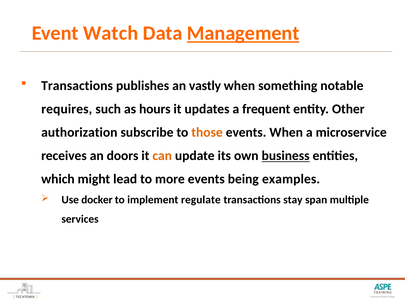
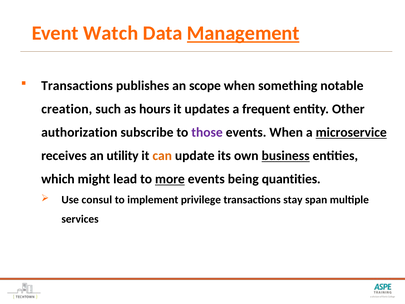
vastly: vastly -> scope (205, 86)
requires: requires -> creation (67, 109)
those colour: orange -> purple (207, 132)
microservice underline: none -> present (351, 132)
doors: doors -> utility (123, 156)
more underline: none -> present (170, 179)
examples: examples -> quantities (291, 179)
docker: docker -> consul (97, 200)
regulate: regulate -> privilege (201, 200)
